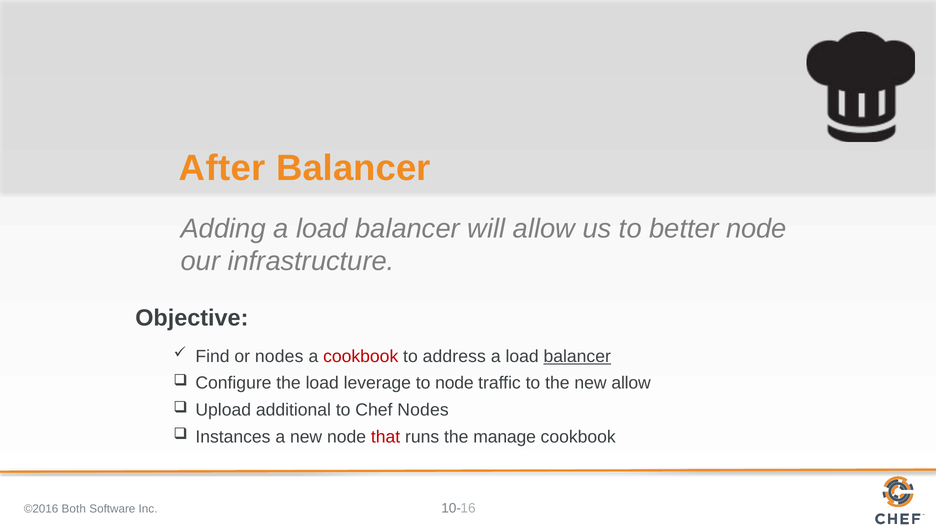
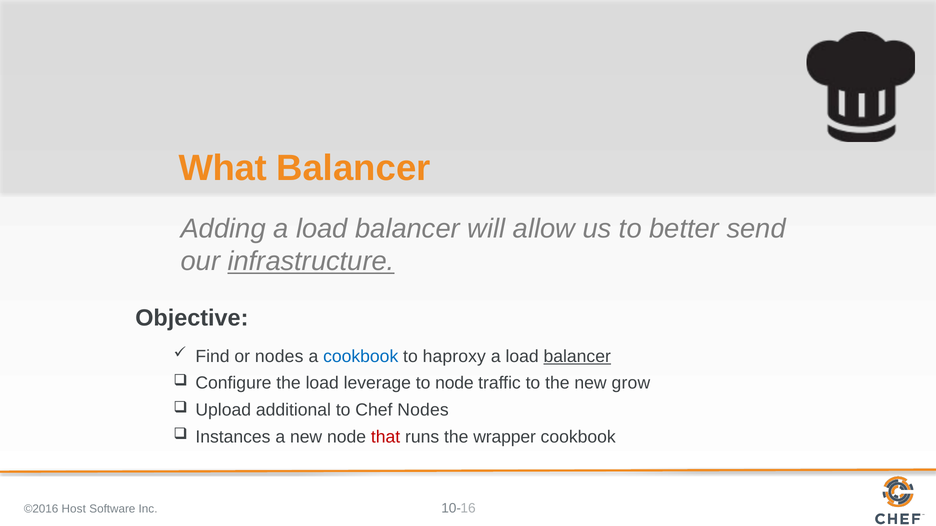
After: After -> What (223, 168)
better node: node -> send (756, 229)
infrastructure underline: none -> present (311, 262)
cookbook colour: red -> blue (361, 357)
address: address -> haproxy (454, 357)
new allow: allow -> grow (631, 384)
manage: manage -> wrapper (505, 437)
Both: Both -> Host (74, 509)
